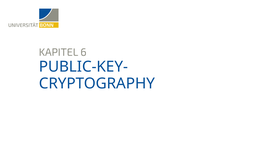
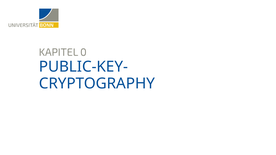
6: 6 -> 0 (84, 53)
